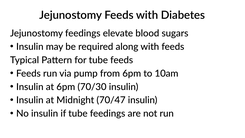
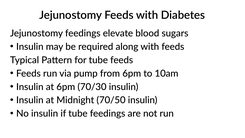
70/47: 70/47 -> 70/50 (111, 100)
